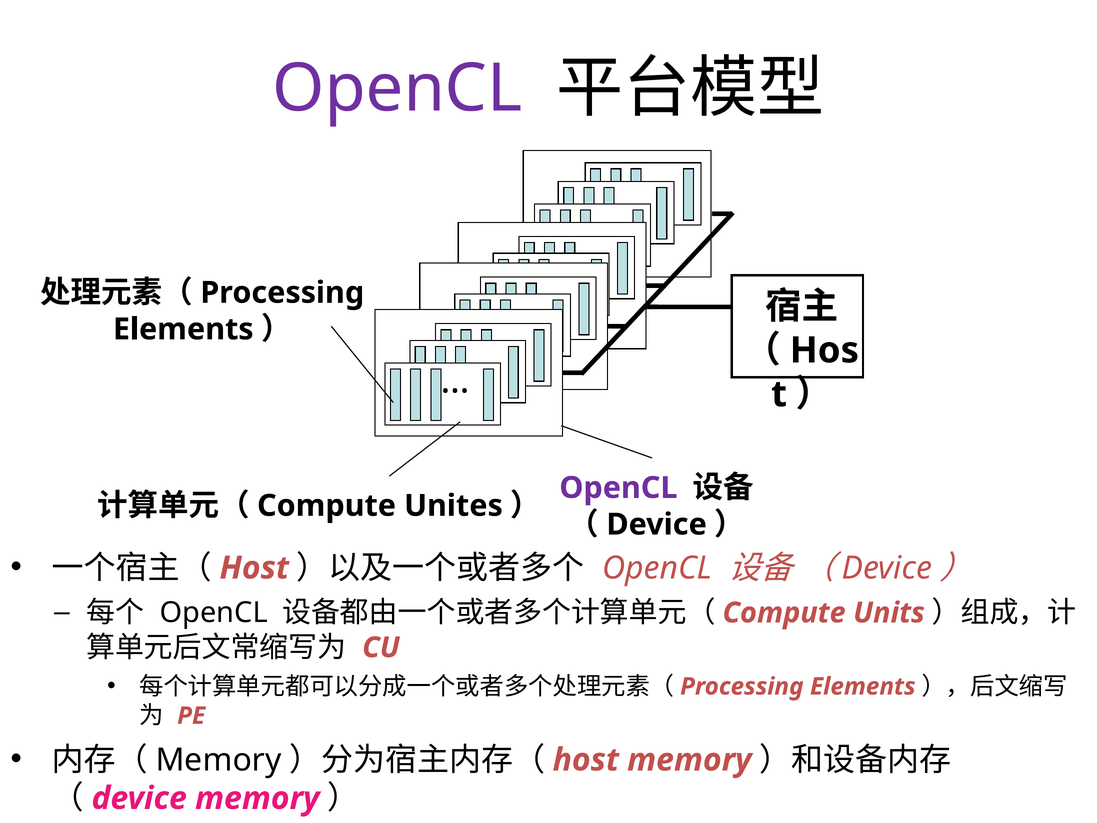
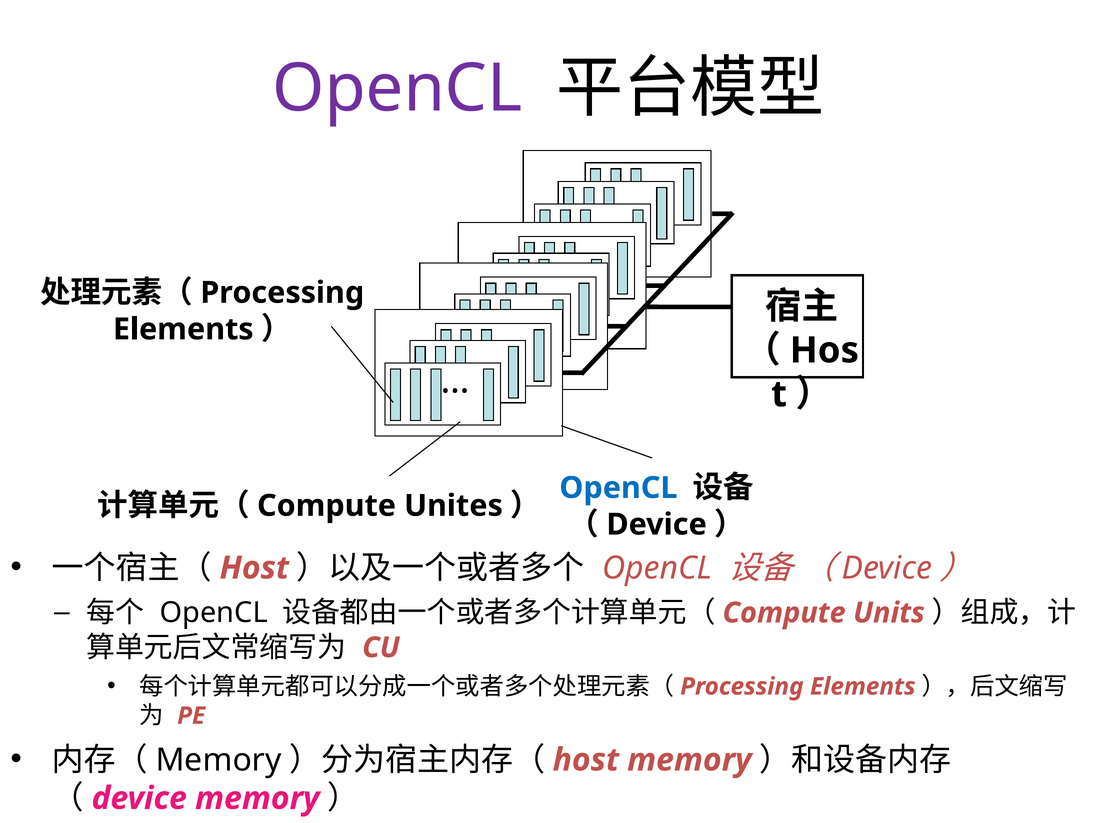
OpenCL colour: purple -> blue (618, 488)
